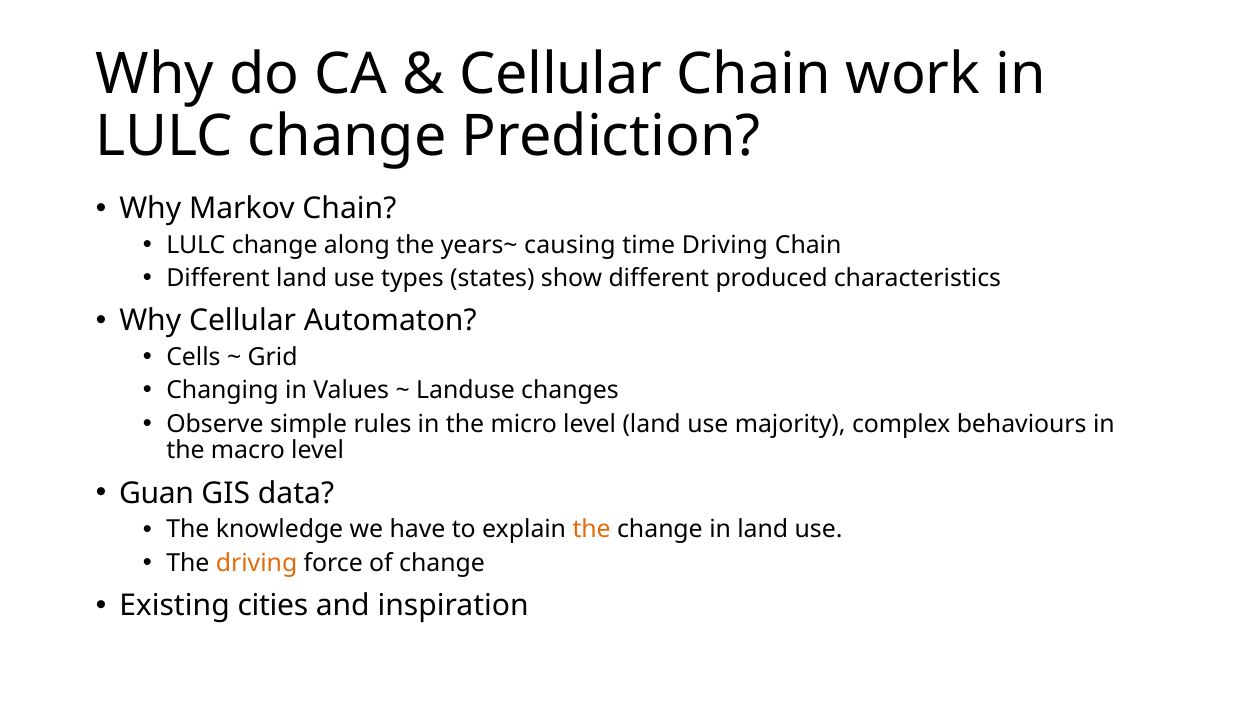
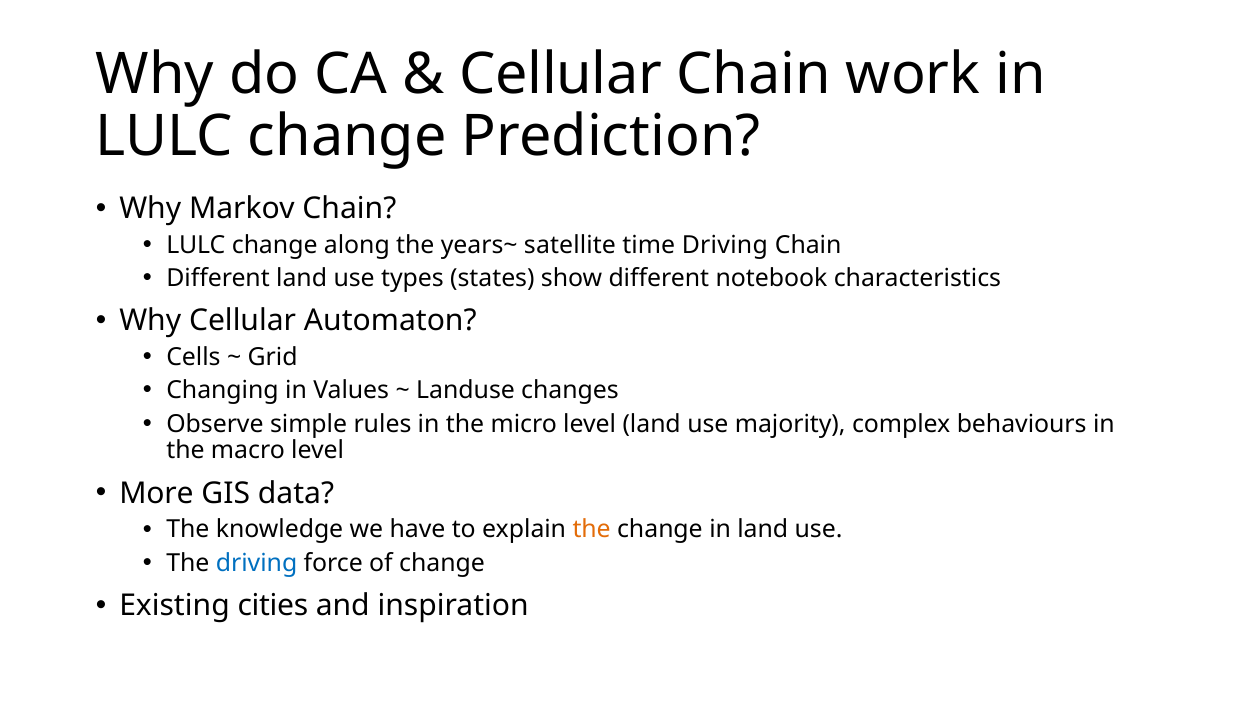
causing: causing -> satellite (570, 245)
produced: produced -> notebook (771, 278)
Guan: Guan -> More (156, 494)
driving colour: orange -> blue (257, 563)
